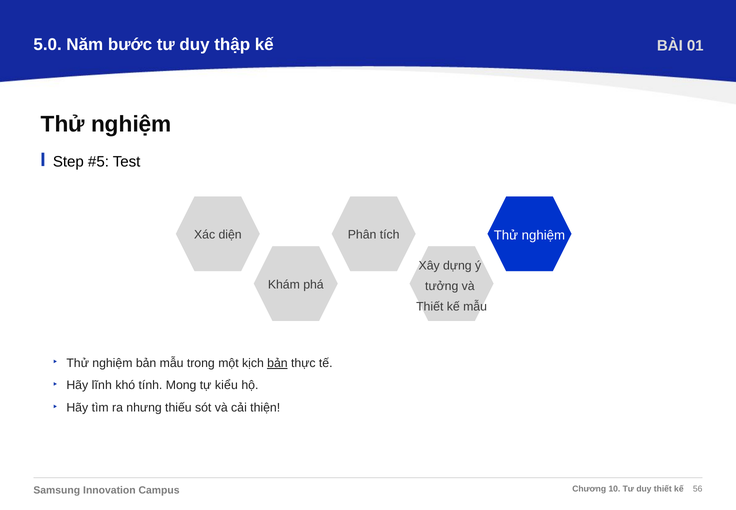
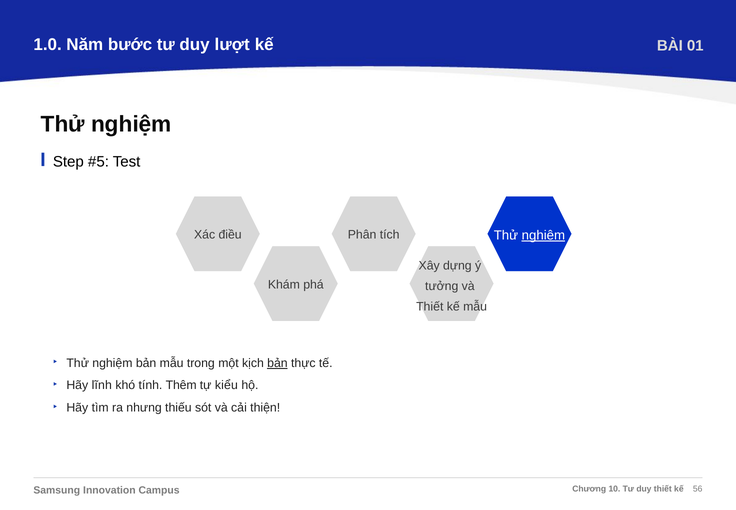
5.0: 5.0 -> 1.0 (48, 45)
thập: thập -> lượt (232, 45)
diện: diện -> điều (230, 235)
nghiệm underline: none -> present (543, 235)
Mong: Mong -> Thêm (181, 385)
